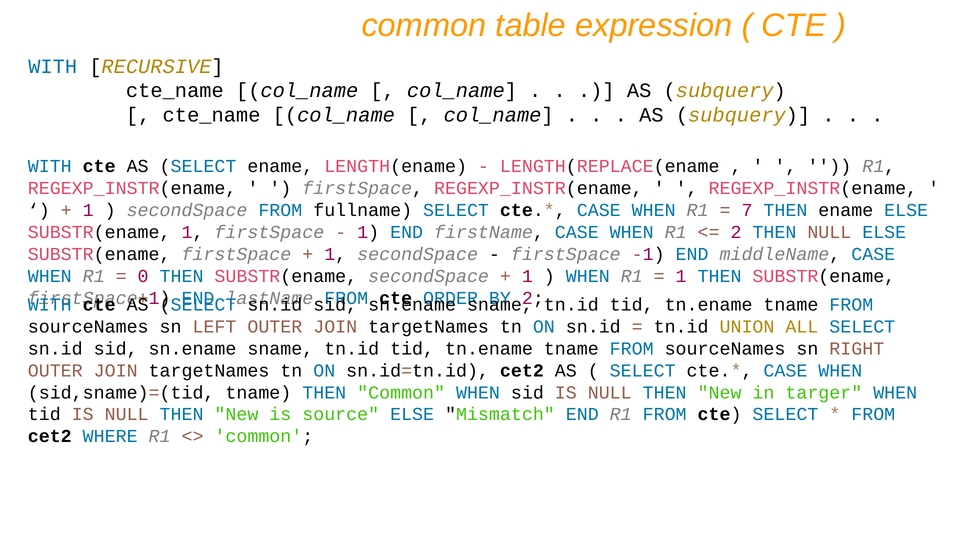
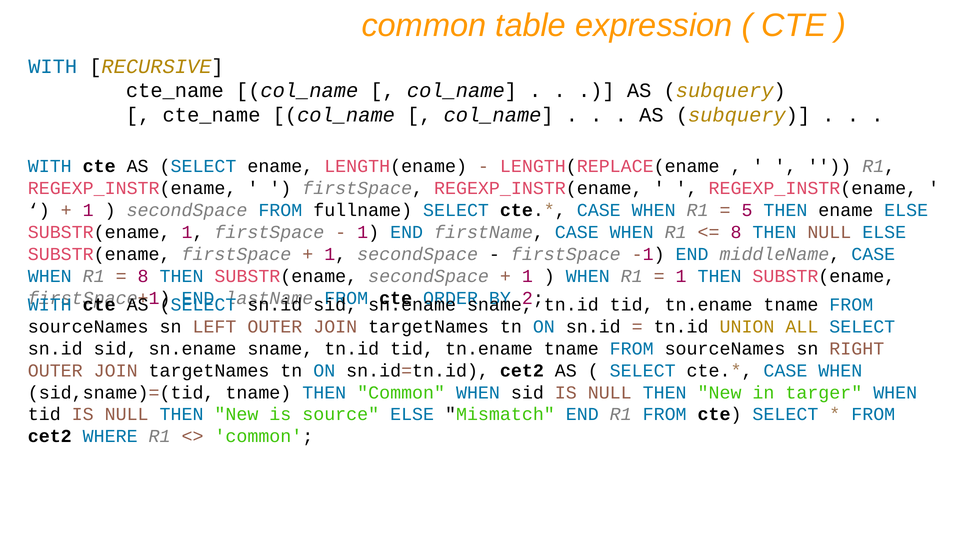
7: 7 -> 5 (747, 210)
2: 2 -> 8 (736, 232)
0: 0 -> 8 (143, 276)
